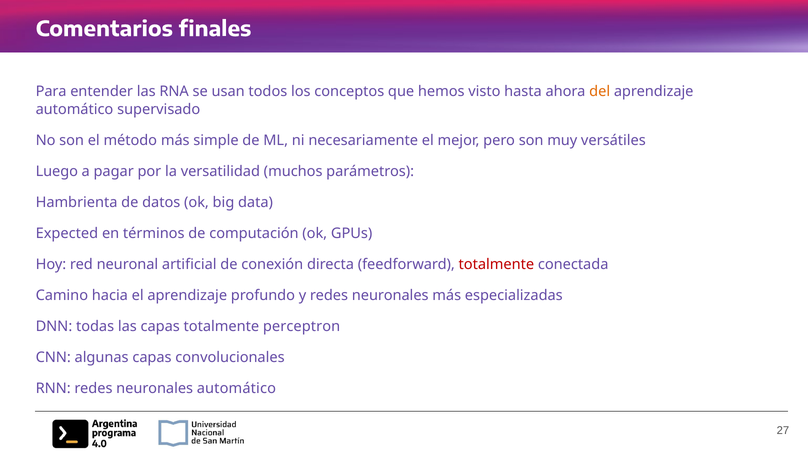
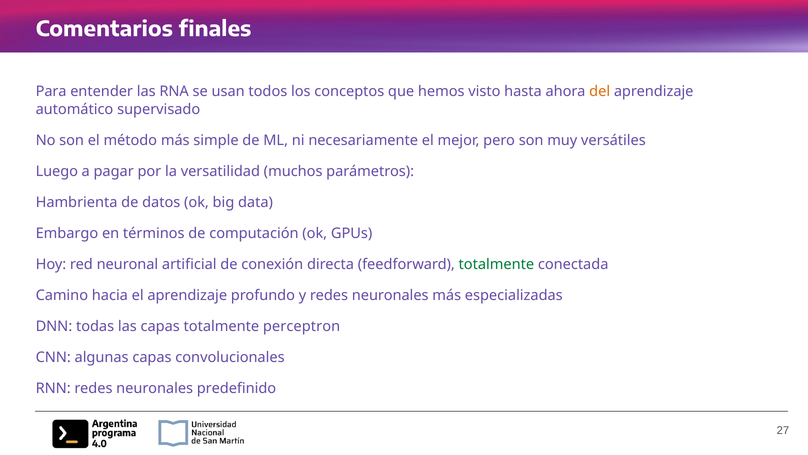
Expected: Expected -> Embargo (67, 233)
totalmente colour: red -> green (496, 264)
neuronales automático: automático -> predefinido (236, 388)
